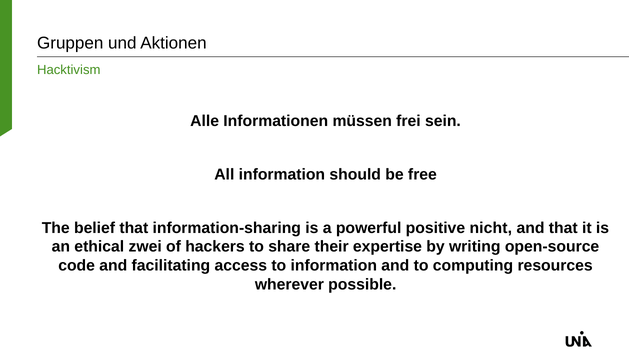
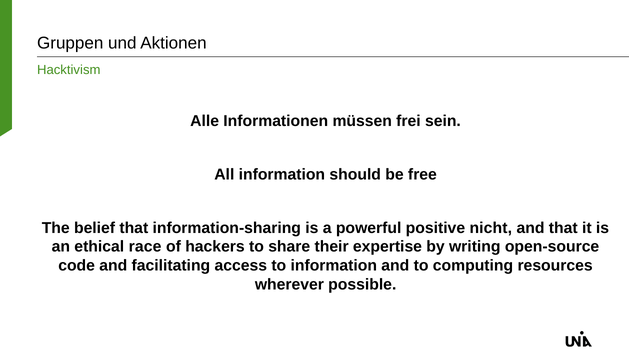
zwei: zwei -> race (145, 247)
